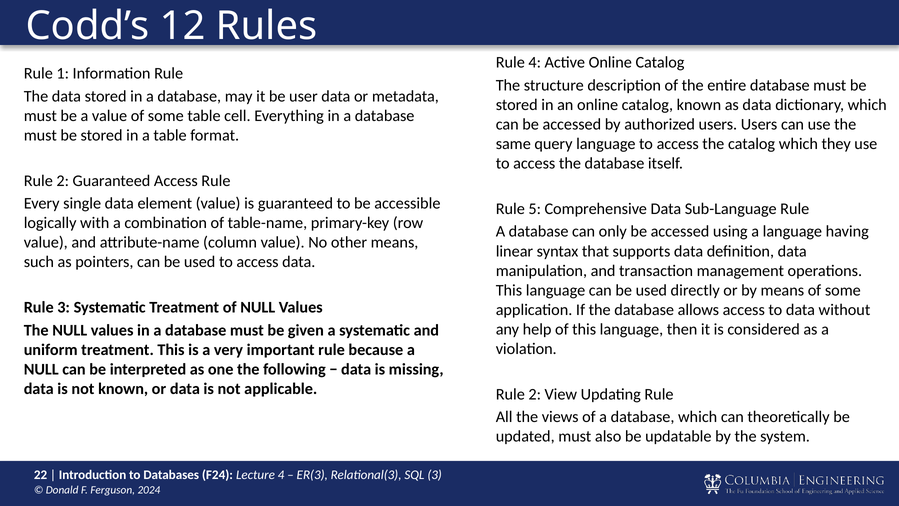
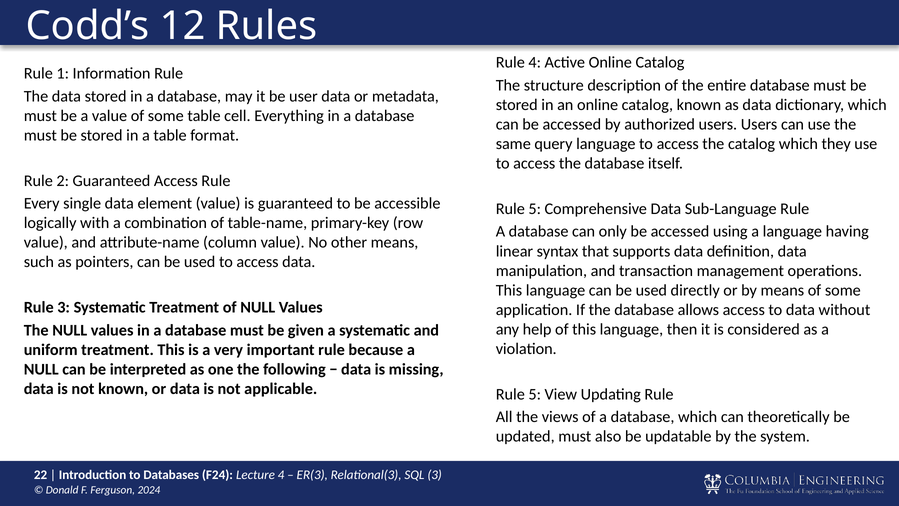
2: 2 -> 5 (535, 394)
